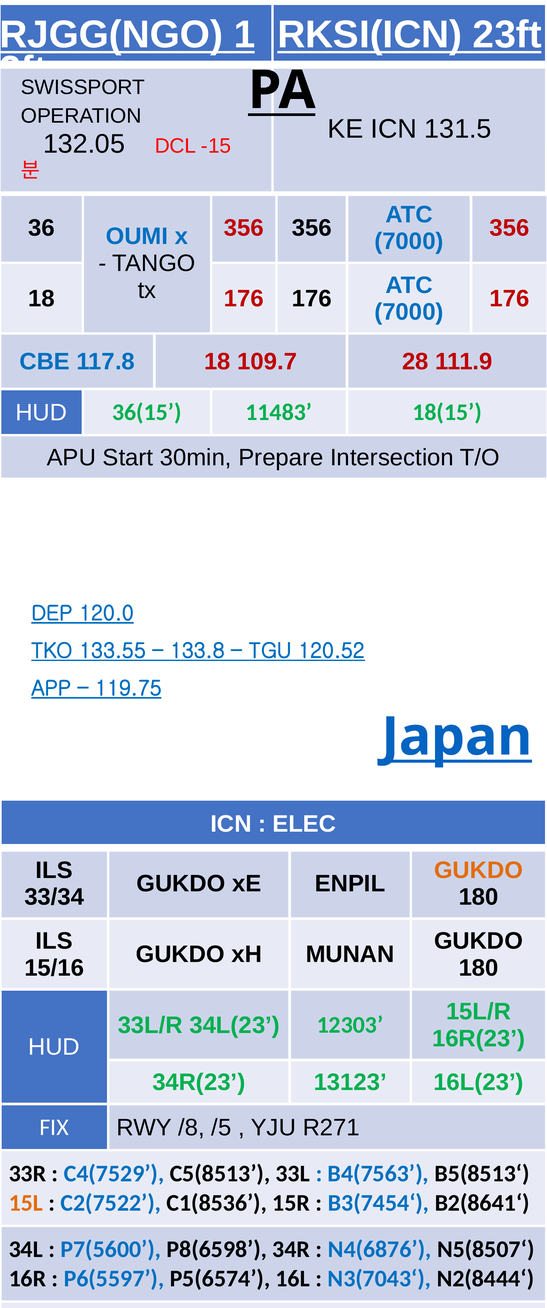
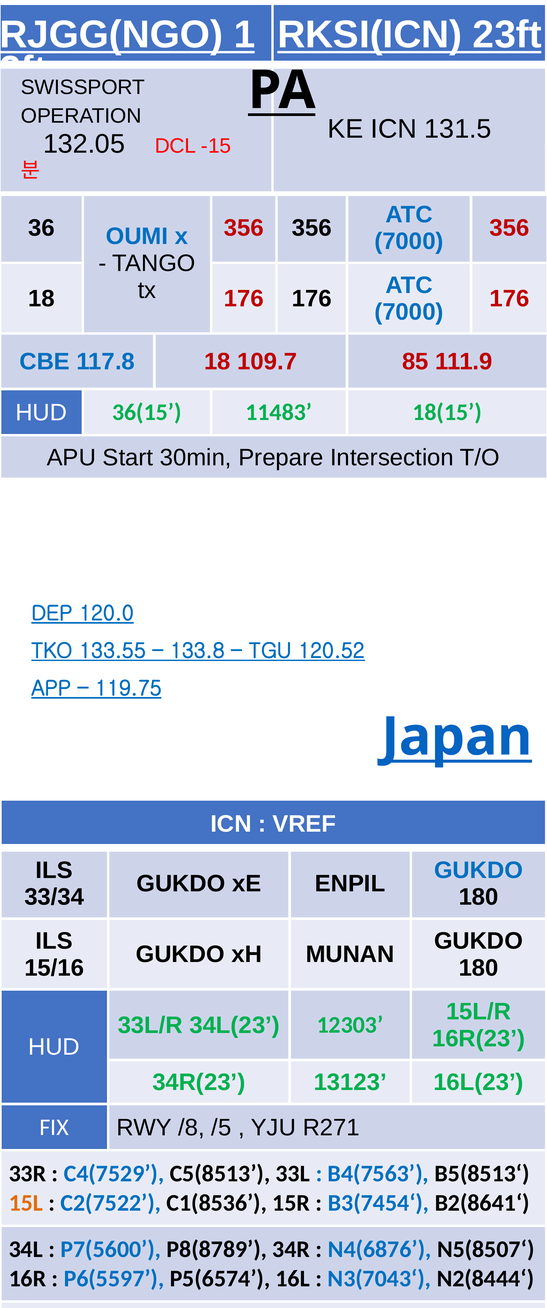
28: 28 -> 85 (415, 362)
ELEC: ELEC -> VREF (304, 825)
GUKDO colour: orange -> blue (478, 871)
P8(6598: P8(6598 -> P8(8789 (217, 1250)
